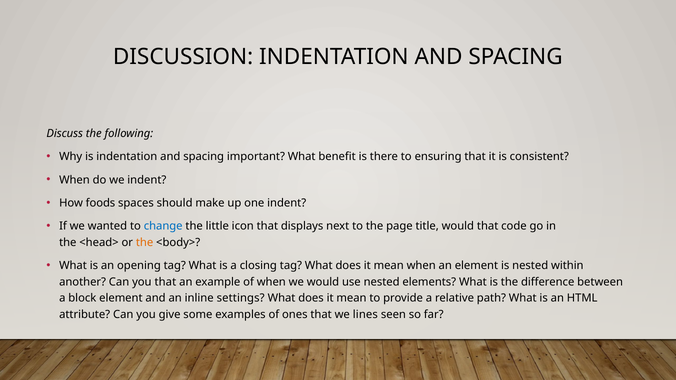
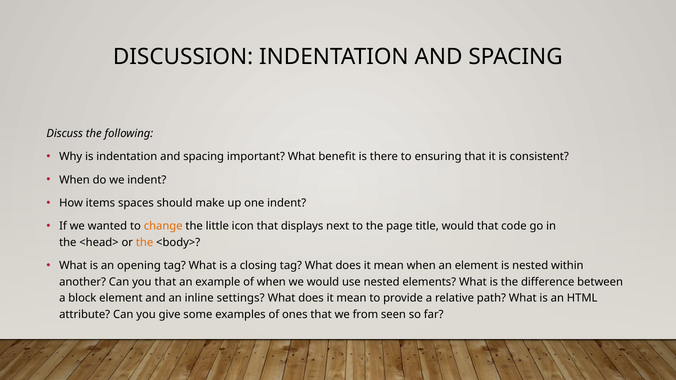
foods: foods -> items (100, 203)
change colour: blue -> orange (163, 226)
lines: lines -> from (365, 315)
